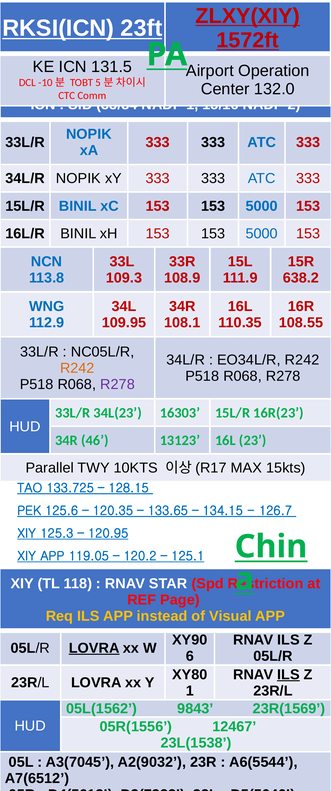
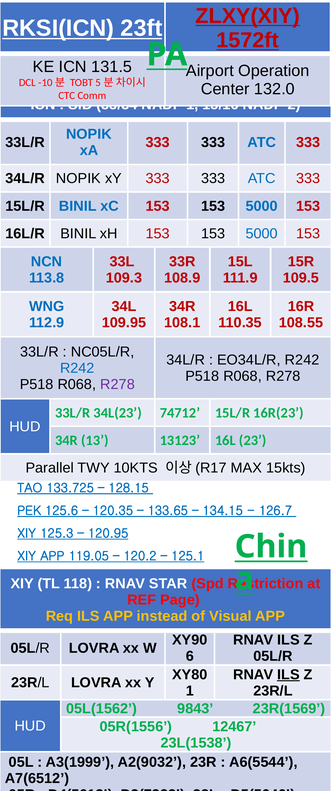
638.2: 638.2 -> 109.5 (301, 278)
R242 colour: orange -> blue (77, 368)
16303: 16303 -> 74712 (180, 413)
46: 46 -> 13 (95, 441)
LOVRA underline: present -> none (94, 649)
A3(7045: A3(7045 -> A3(1999 (80, 763)
